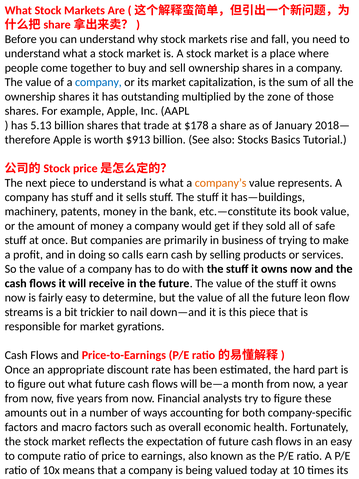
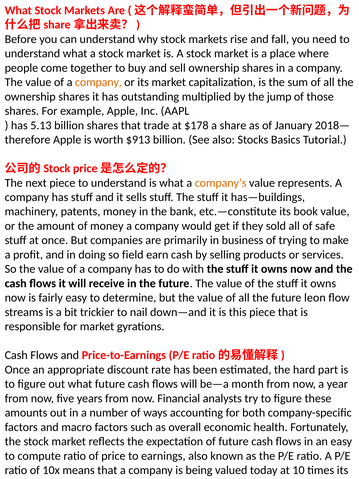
company colour: blue -> orange (98, 82)
zone: zone -> jump (279, 97)
calls: calls -> field (133, 254)
